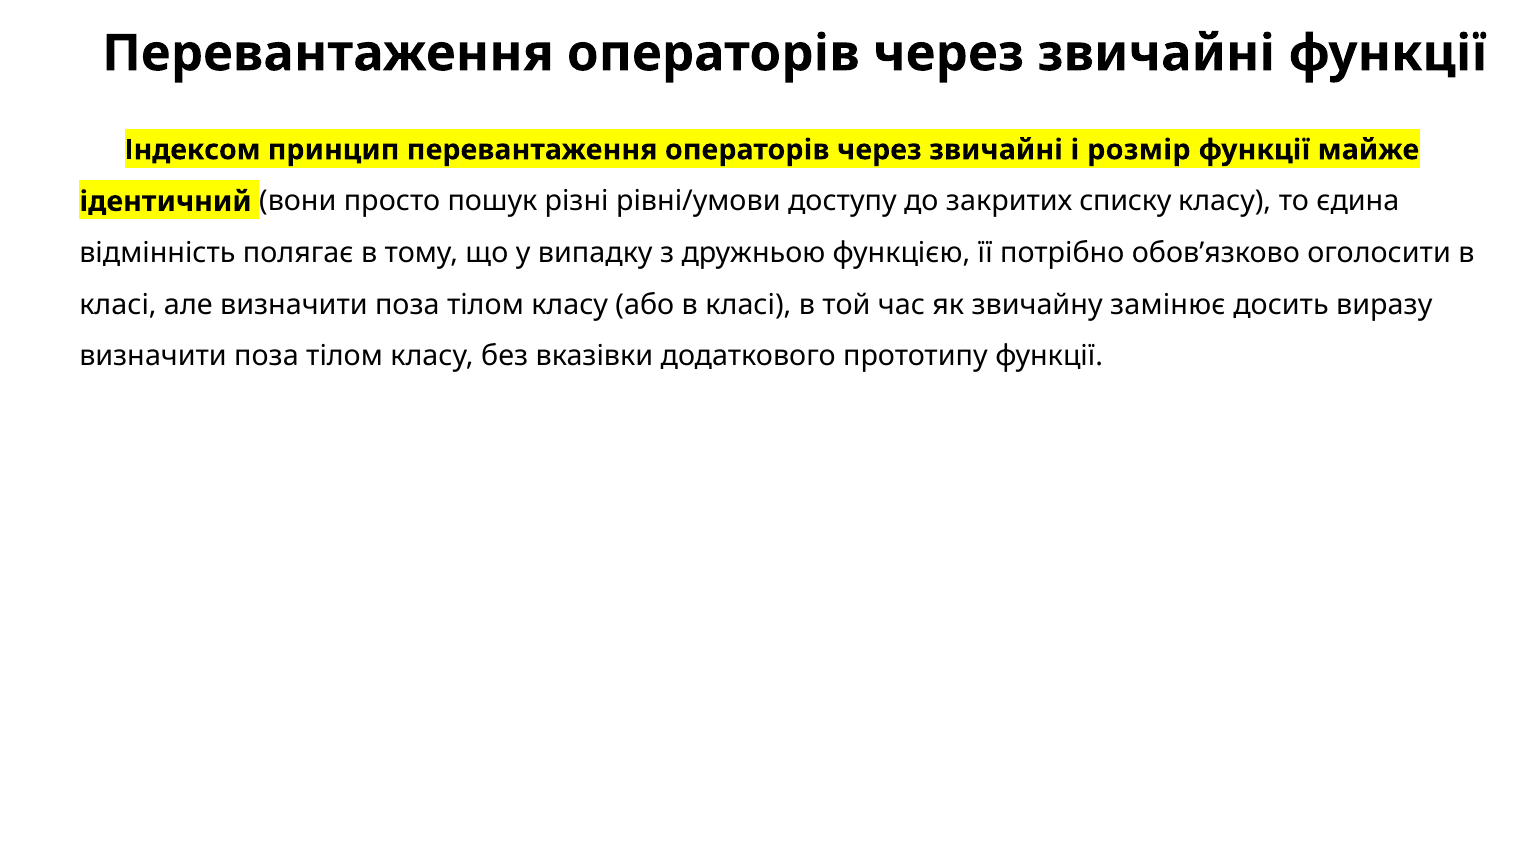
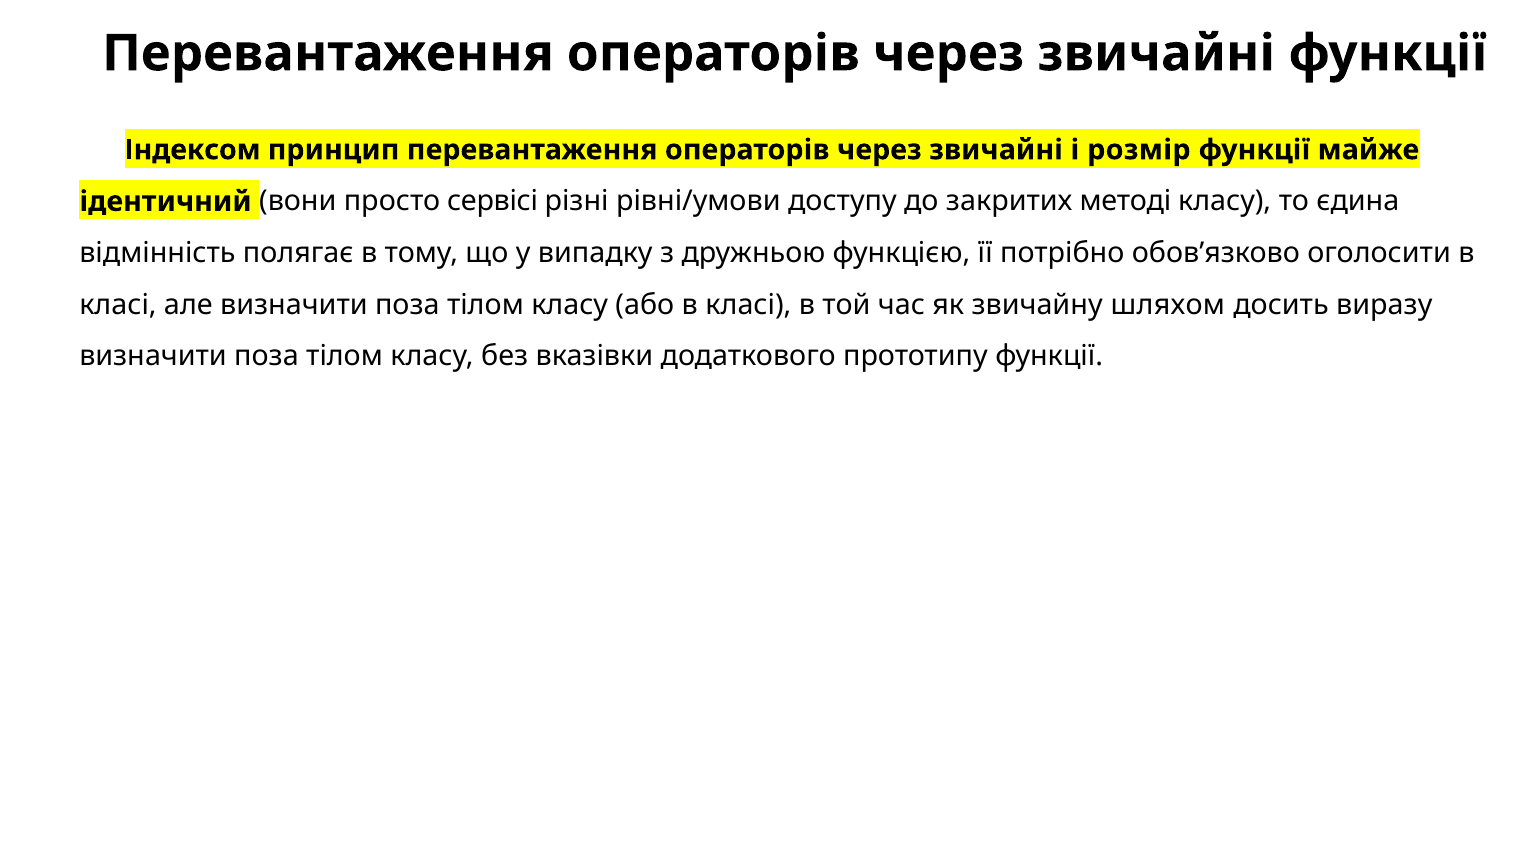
пошук: пошук -> сервісі (493, 202)
списку: списку -> методі (1125, 202)
замінює: замінює -> шляхом (1168, 305)
